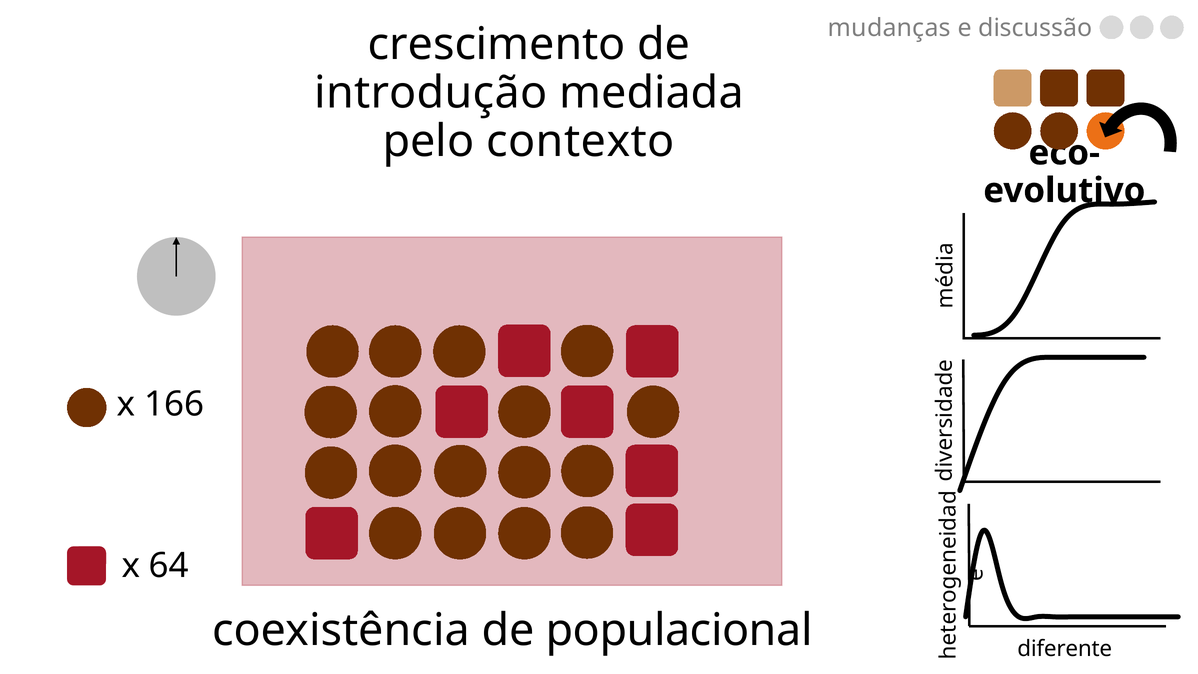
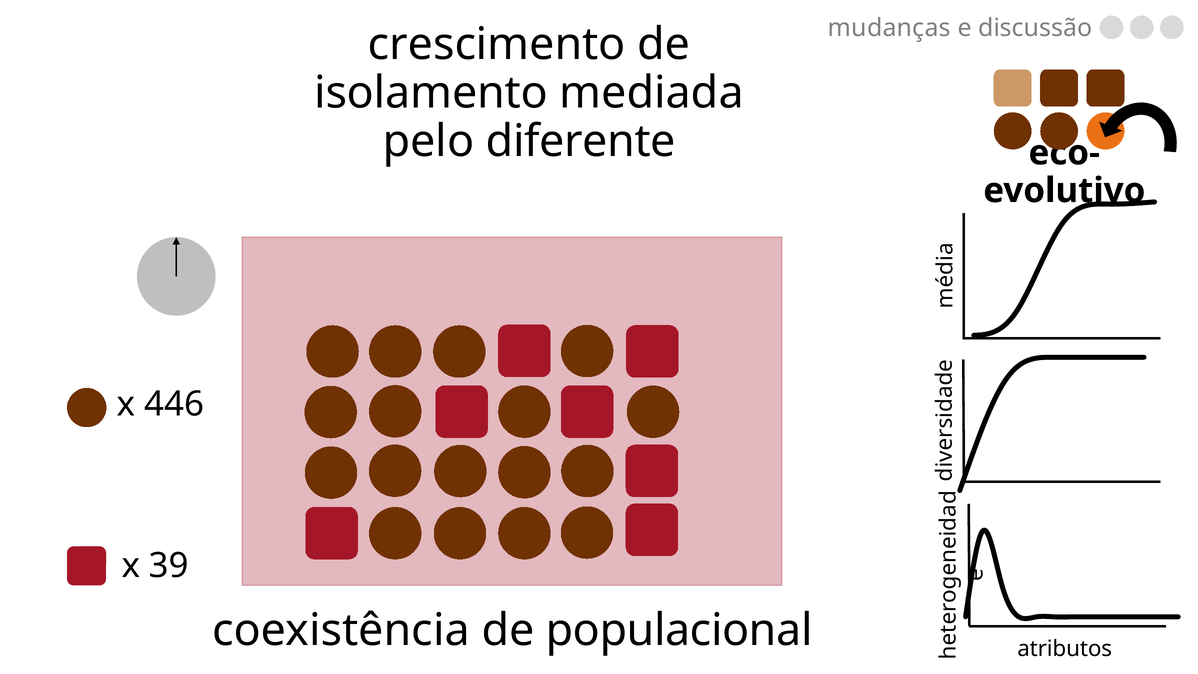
introdução: introdução -> isolamento (431, 93)
contexto: contexto -> diferente (581, 141)
166: 166 -> 446 (174, 404)
64: 64 -> 39 (169, 566)
diferente: diferente -> atributos (1065, 649)
